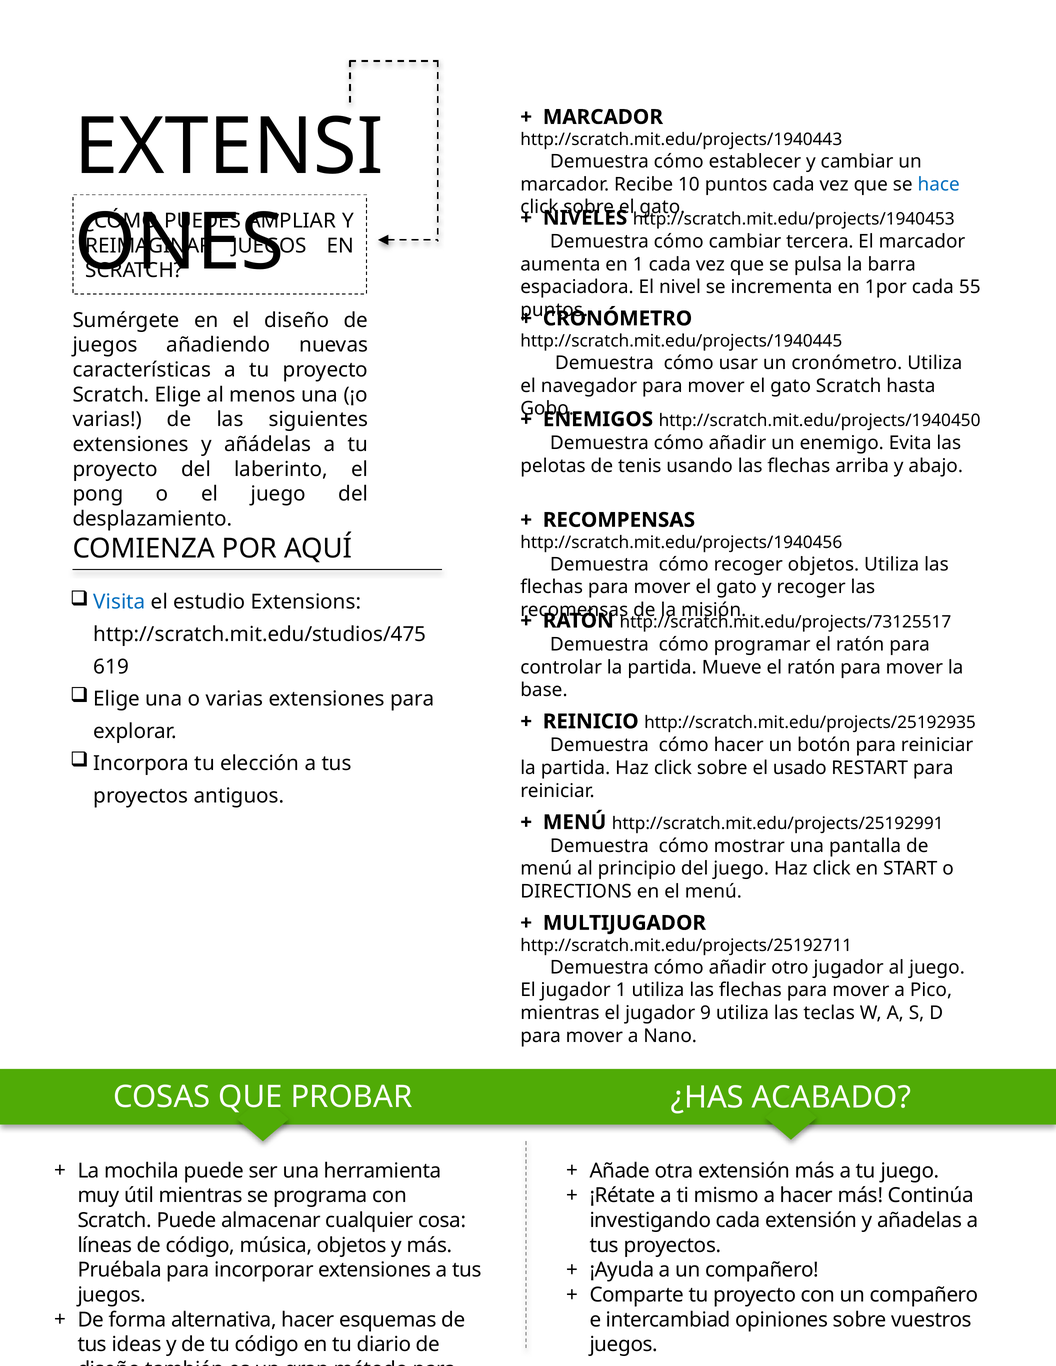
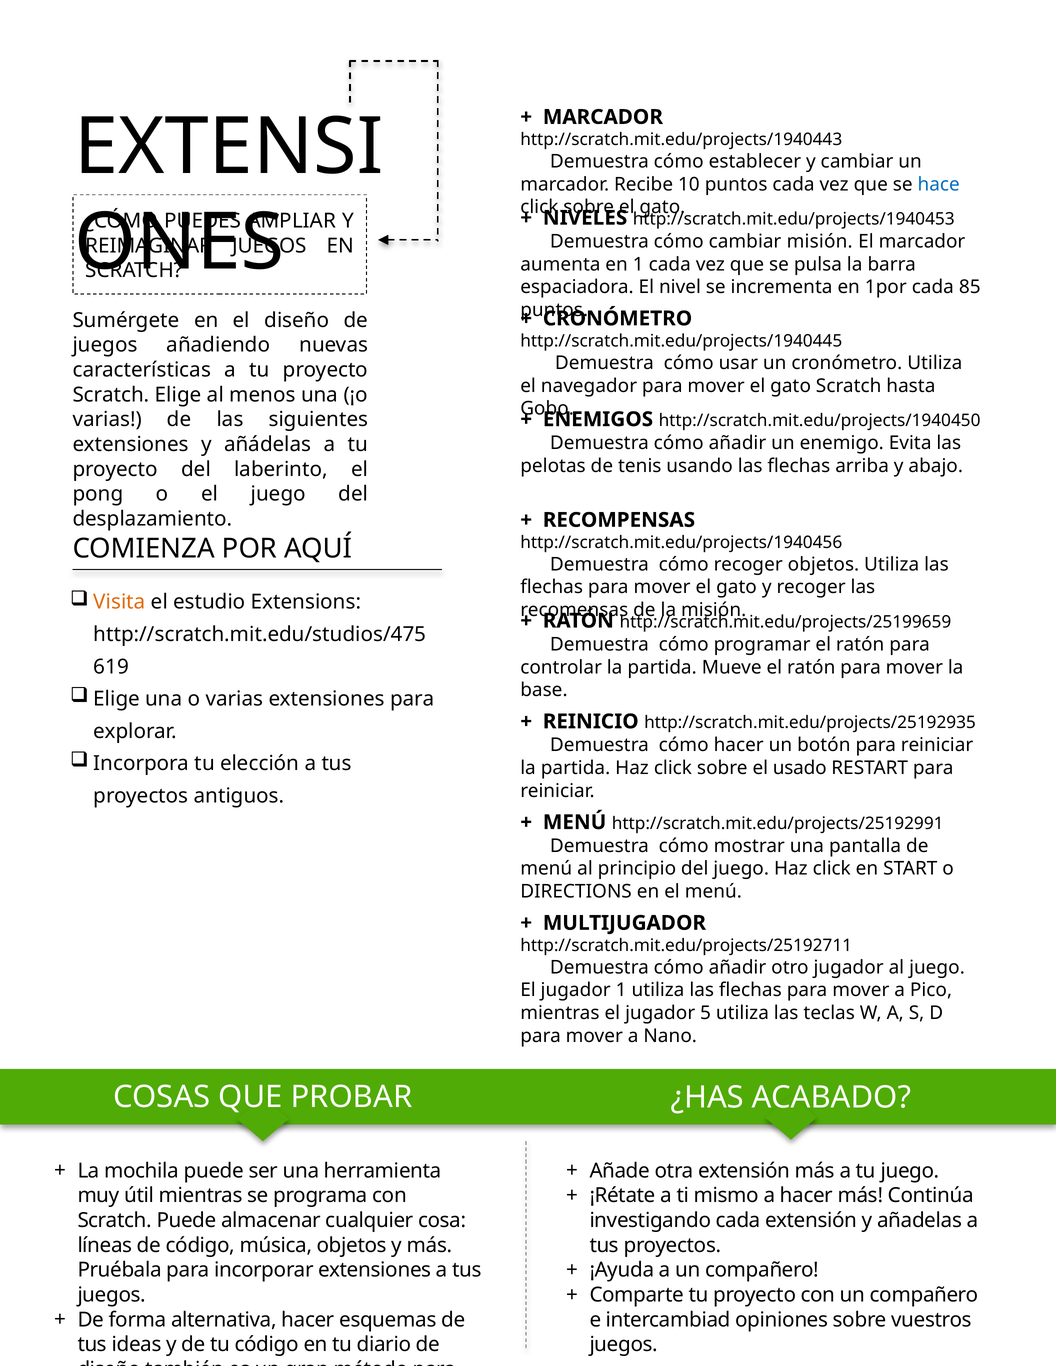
cambiar tercera: tercera -> misión (820, 242)
55: 55 -> 85 (970, 287)
Visita colour: blue -> orange (119, 602)
http://scratch.mit.edu/projects/73125517: http://scratch.mit.edu/projects/73125517 -> http://scratch.mit.edu/projects/25199659 (785, 622)
9: 9 -> 5 (705, 1013)
